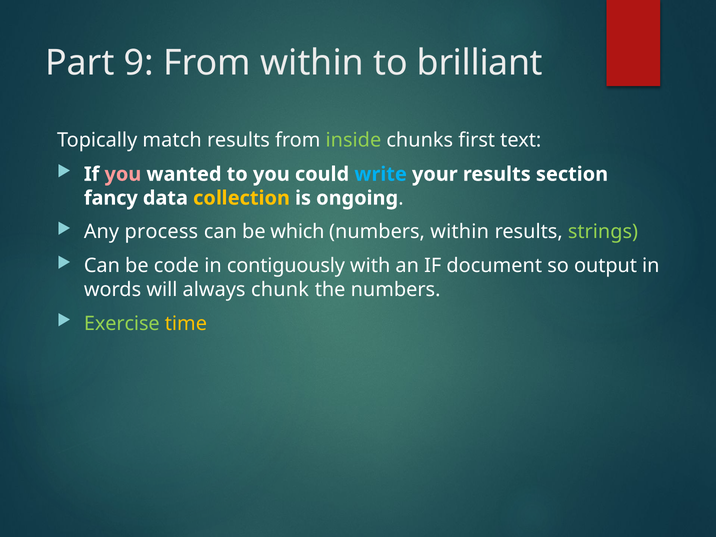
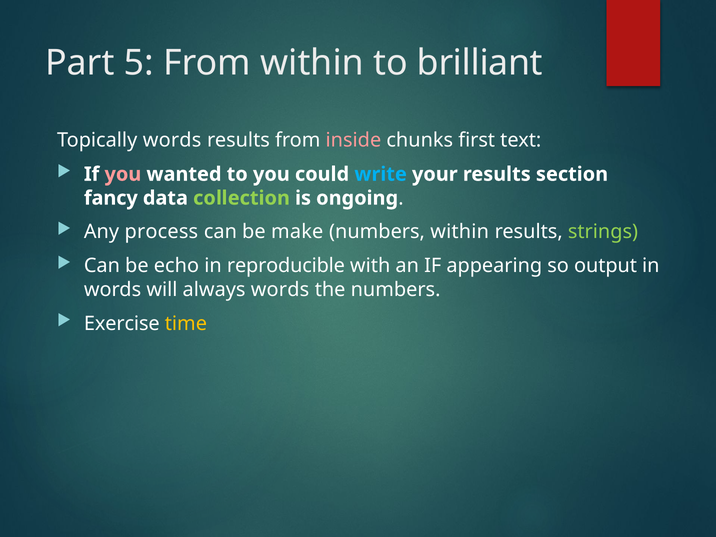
9: 9 -> 5 (139, 63)
Topically match: match -> words (172, 140)
inside colour: light green -> pink (353, 140)
collection colour: yellow -> light green (241, 198)
which: which -> make (297, 232)
code: code -> echo (176, 266)
contiguously: contiguously -> reproducible (286, 266)
document: document -> appearing (494, 266)
always chunk: chunk -> words (280, 290)
Exercise colour: light green -> white (122, 323)
